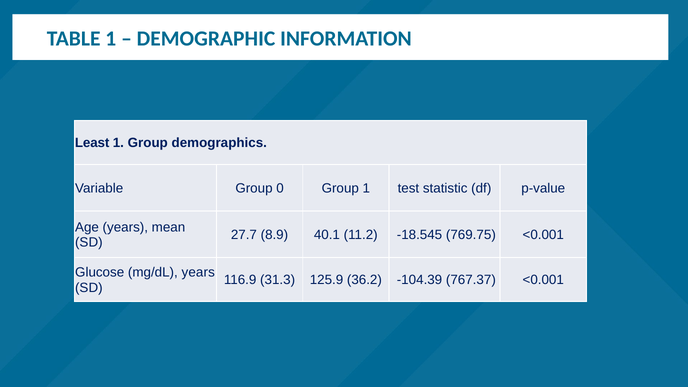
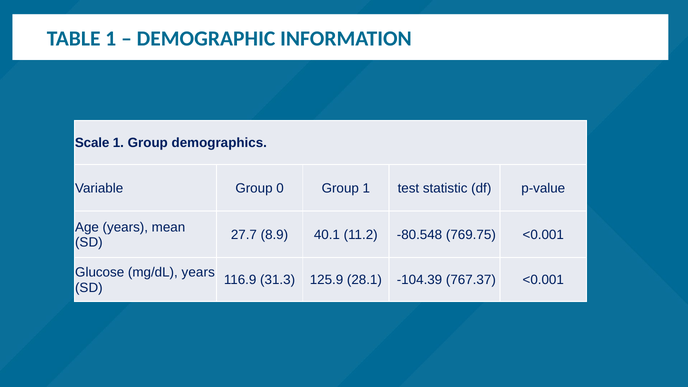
Least: Least -> Scale (92, 143)
-18.545: -18.545 -> -80.548 (419, 235)
36.2: 36.2 -> 28.1 (364, 280)
